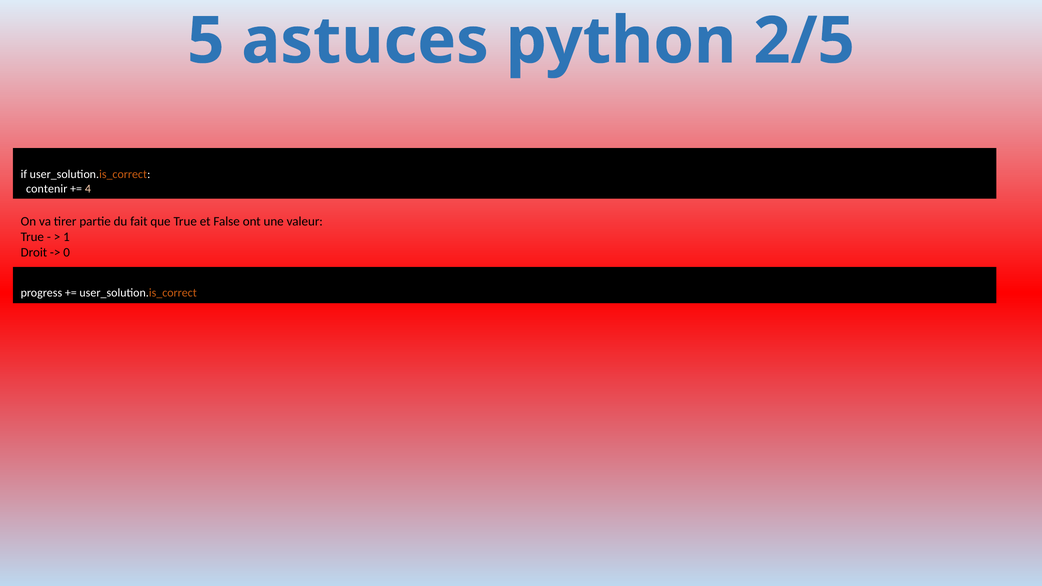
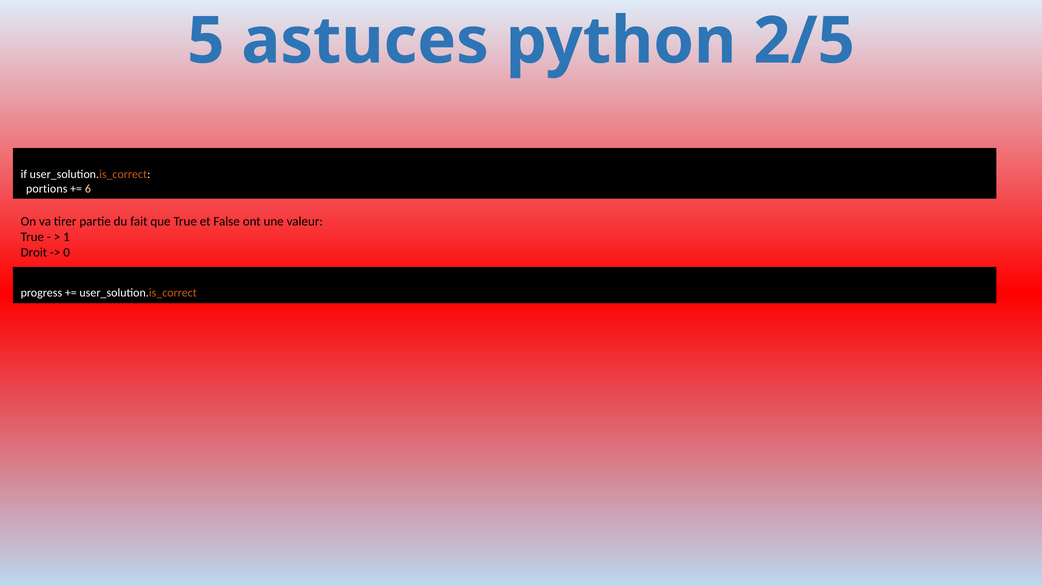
contenir: contenir -> portions (47, 189)
4: 4 -> 6 (88, 189)
